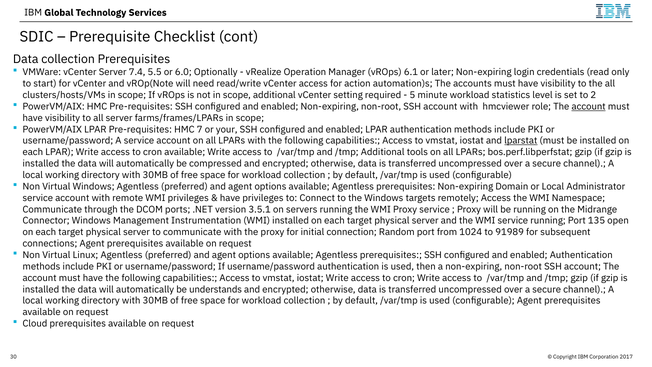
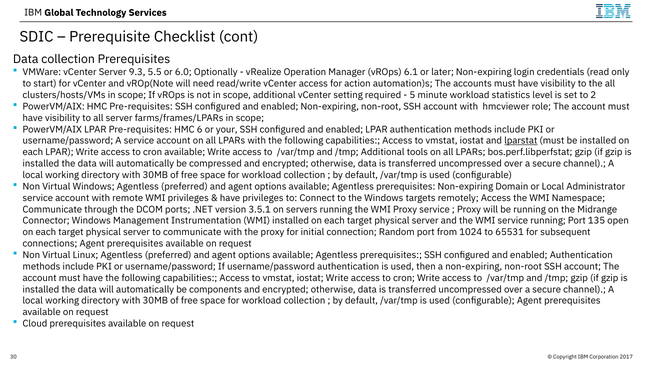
7.4: 7.4 -> 9.3 (137, 72)
account underline: present -> none (589, 107)
7: 7 -> 6 (200, 129)
91989: 91989 -> 65531 (510, 232)
understands: understands -> components (216, 289)
